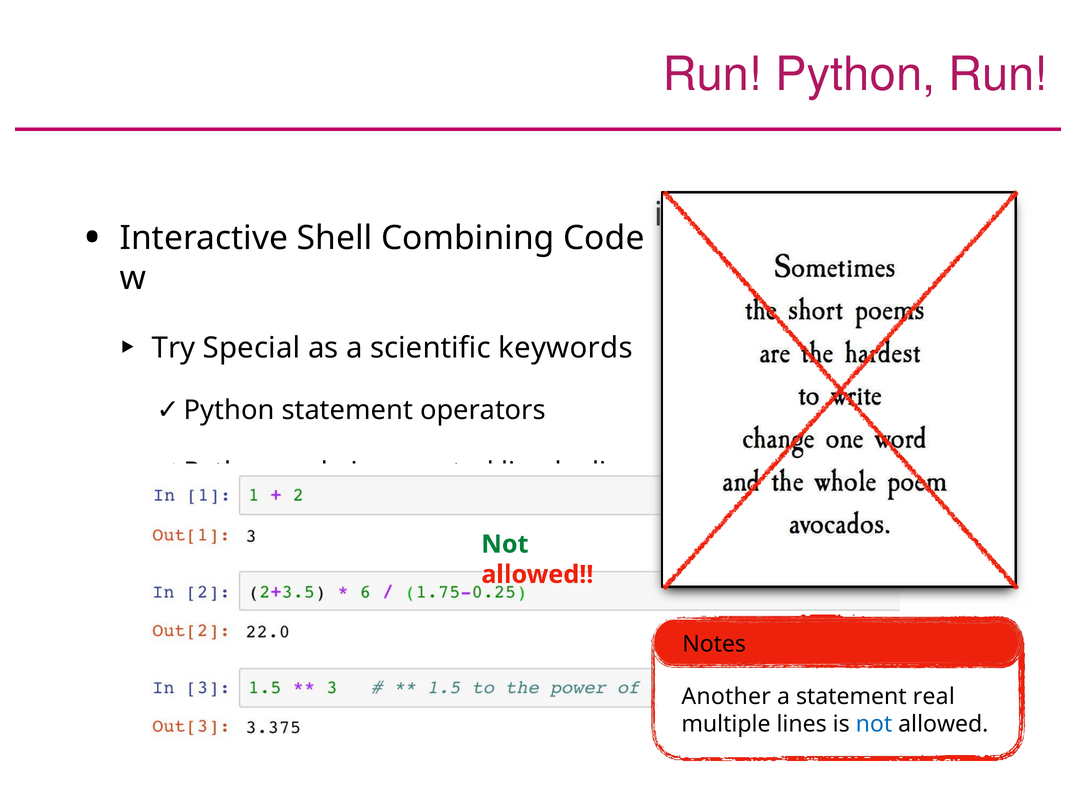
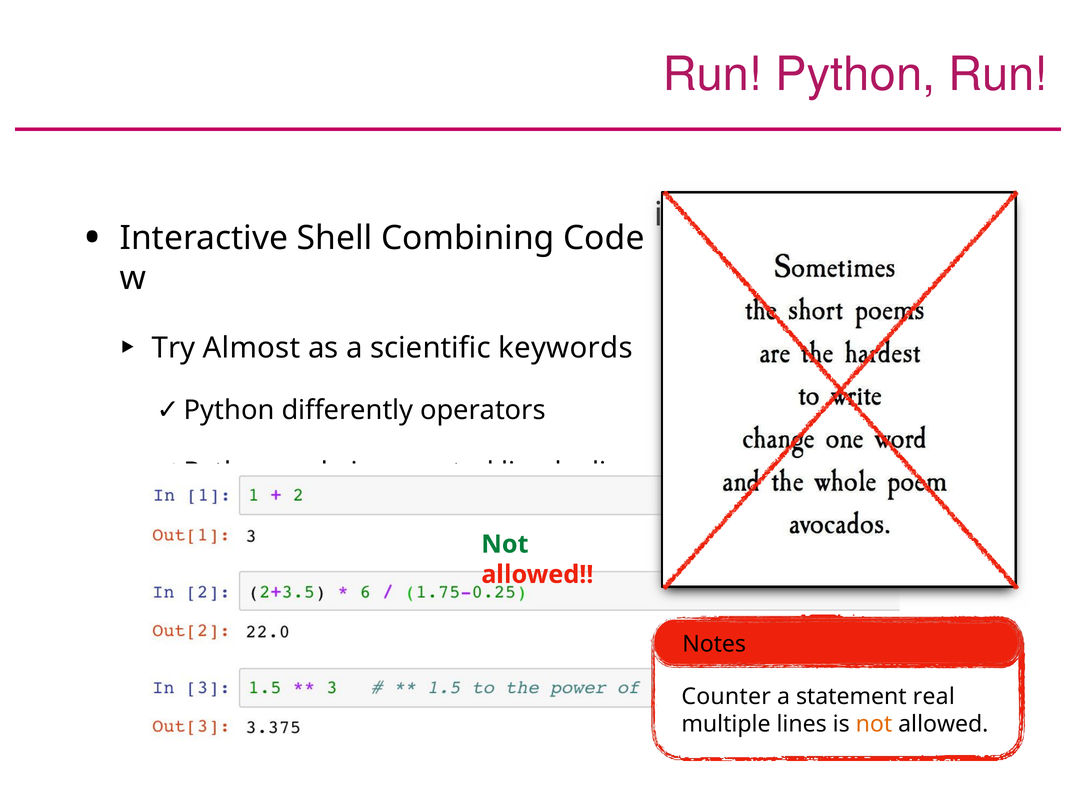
Special: Special -> Almost (252, 348)
Python statement: statement -> diﬀerently (347, 410)
Another: Another -> Counter (726, 697)
not colour: blue -> orange (874, 724)
